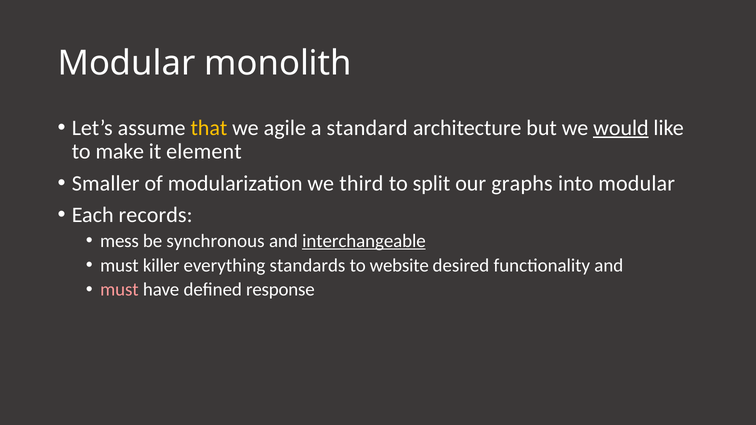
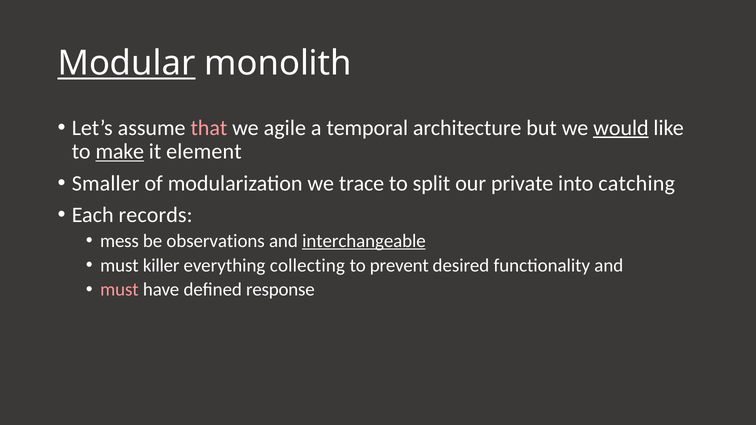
Modular underline: none -> present (126, 64)
that colour: yellow -> pink (209, 128)
standard: standard -> temporal (367, 128)
make underline: none -> present (120, 152)
third: third -> trace (362, 183)
graphs: graphs -> private (522, 183)
into modular: modular -> catching (637, 183)
synchronous: synchronous -> observations (216, 241)
standards: standards -> collecting (307, 265)
website: website -> prevent (399, 265)
